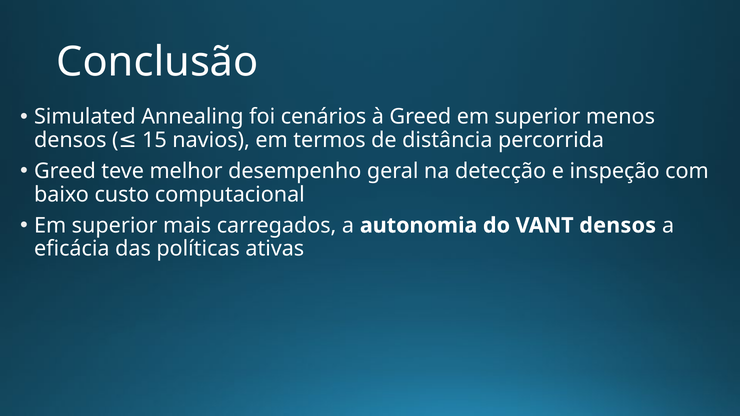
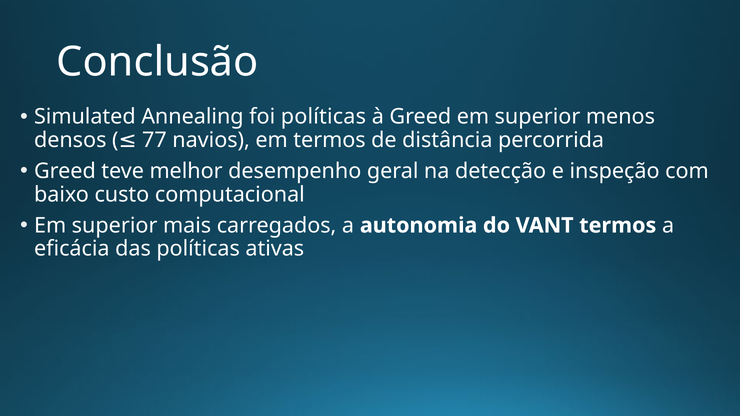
foi cenários: cenários -> políticas (323, 117)
15: 15 -> 77 (154, 140)
VANT densos: densos -> termos (618, 226)
